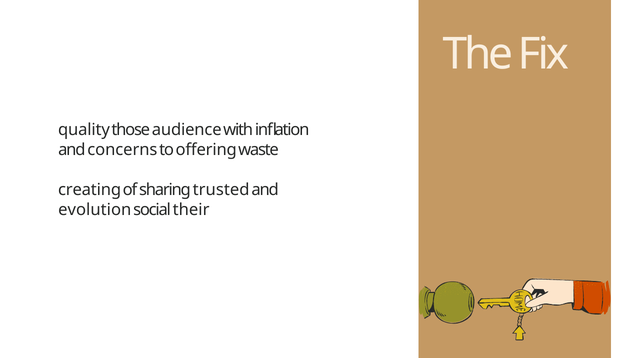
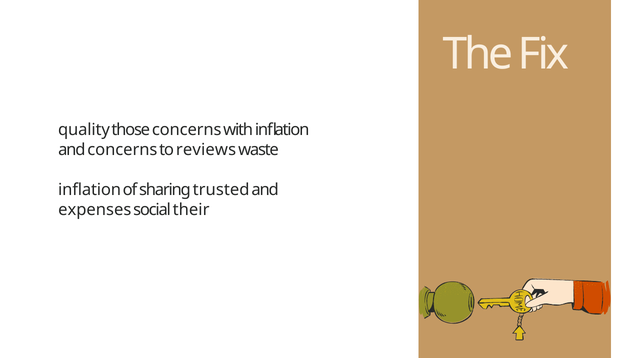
those audience: audience -> concerns (187, 130)
offering: offering -> reviews (206, 150)
creating: creating -> inflation (90, 190)
evolution: evolution -> expenses (95, 210)
